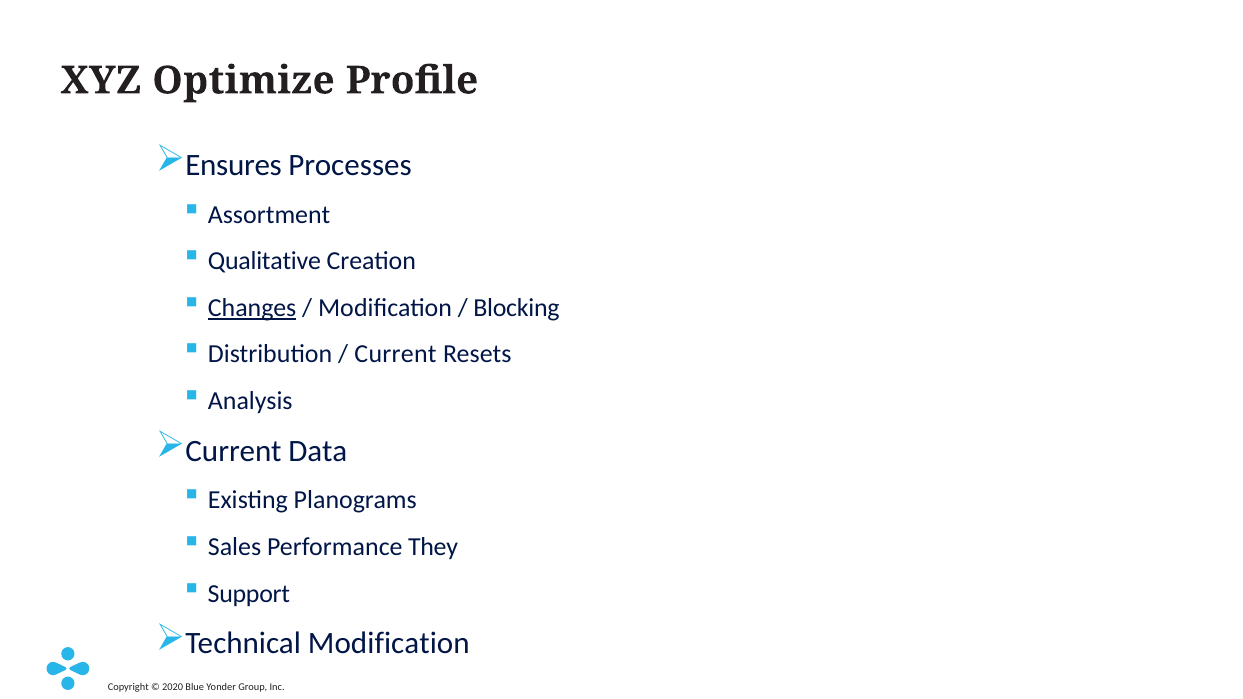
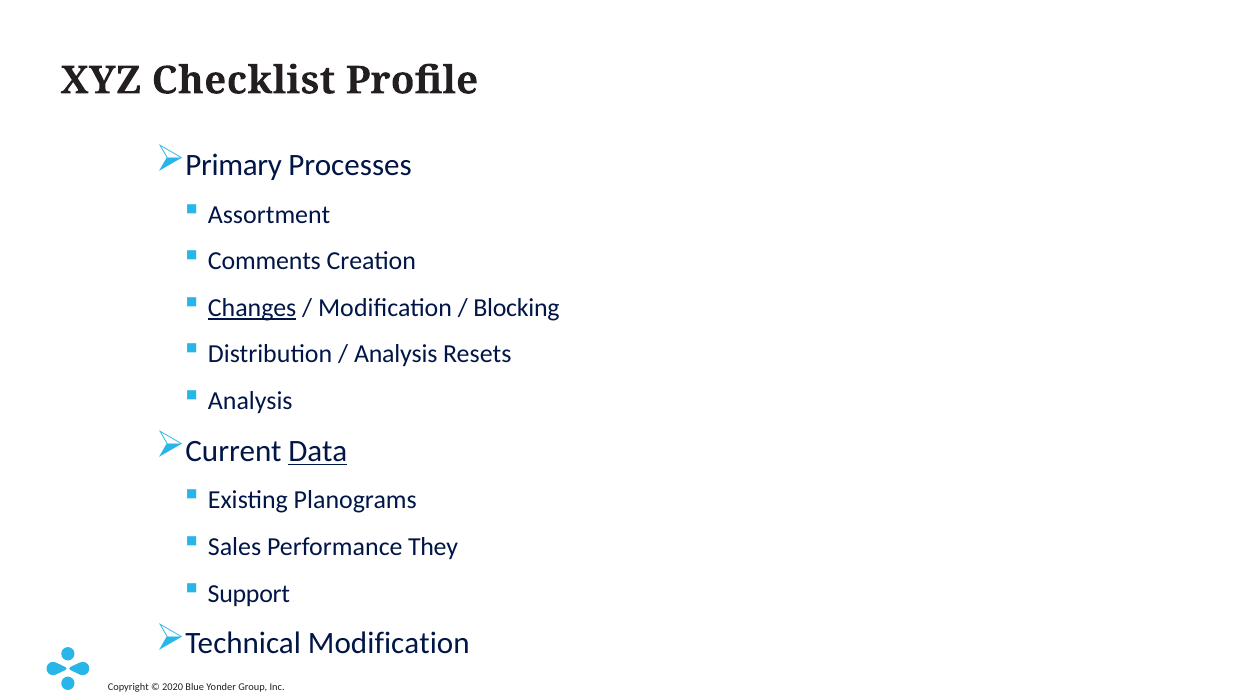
Optimize: Optimize -> Checklist (243, 81)
Ensures: Ensures -> Primary (234, 165)
Qualitative: Qualitative -> Comments (264, 261)
Current: Current -> Analysis (396, 355)
Data underline: none -> present (318, 451)
